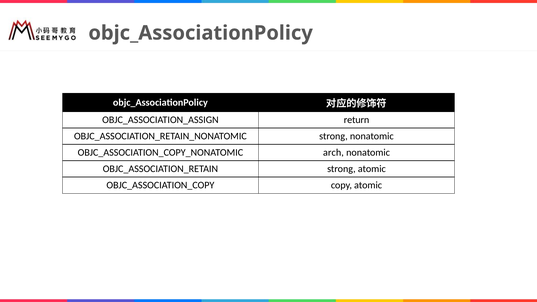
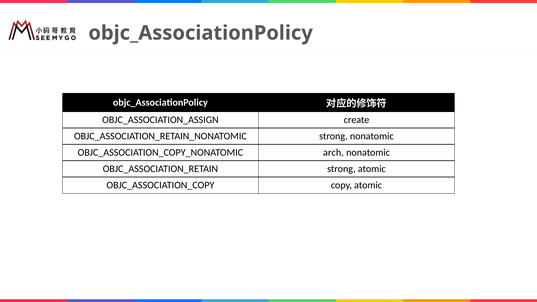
return: return -> create (357, 120)
